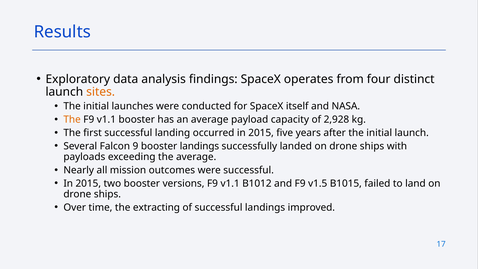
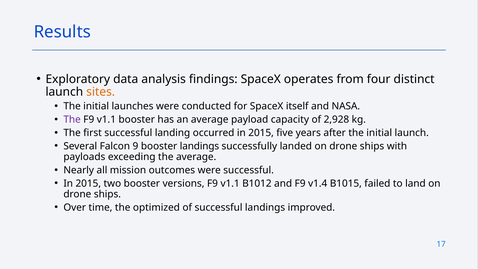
The colour: orange -> purple (72, 120)
v1.5: v1.5 -> v1.4 (318, 183)
extracting: extracting -> optimized (156, 207)
